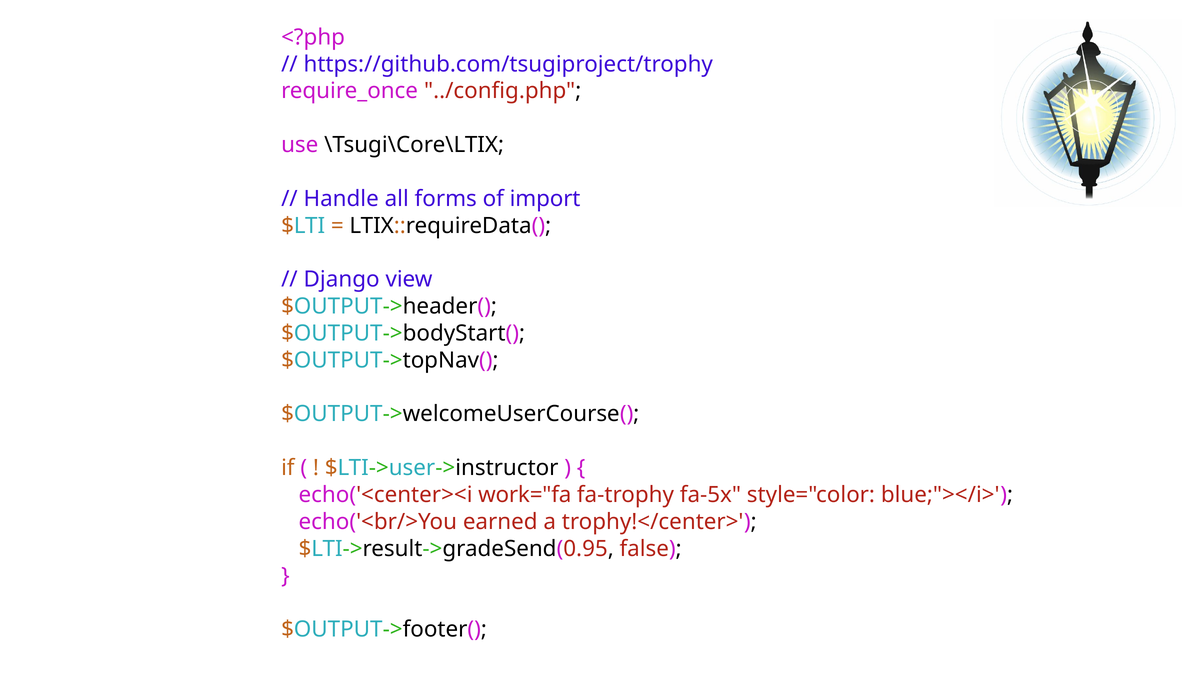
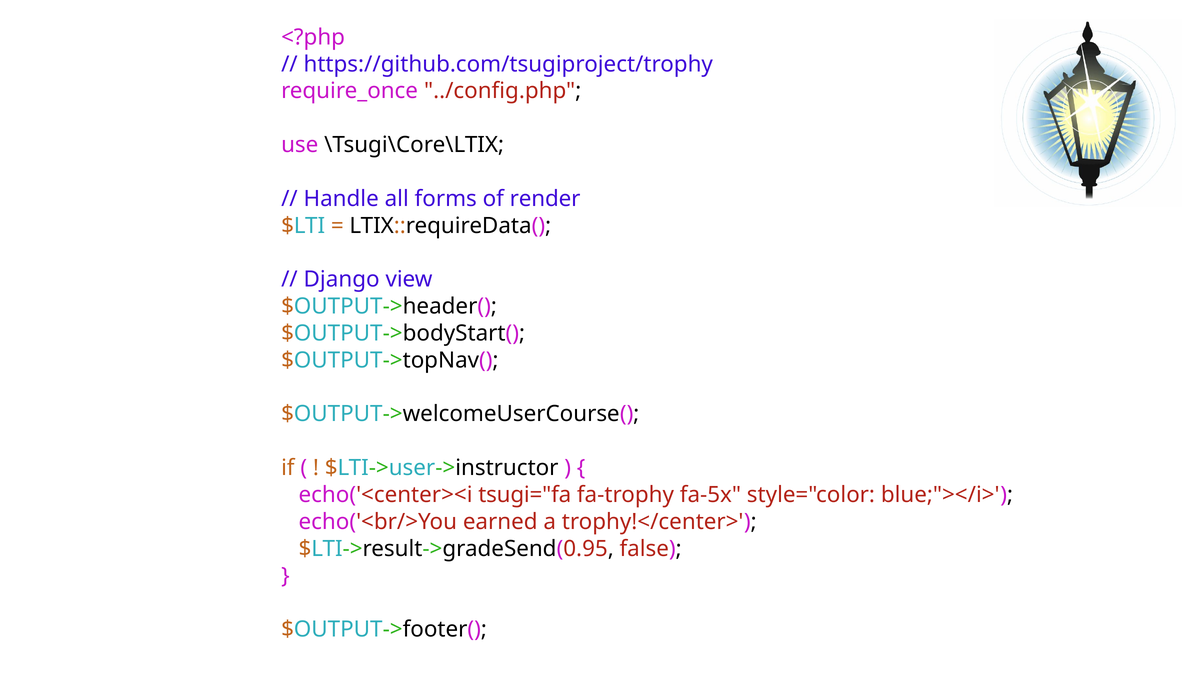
import: import -> render (545, 199)
work="fa: work="fa -> tsugi="fa (525, 495)
